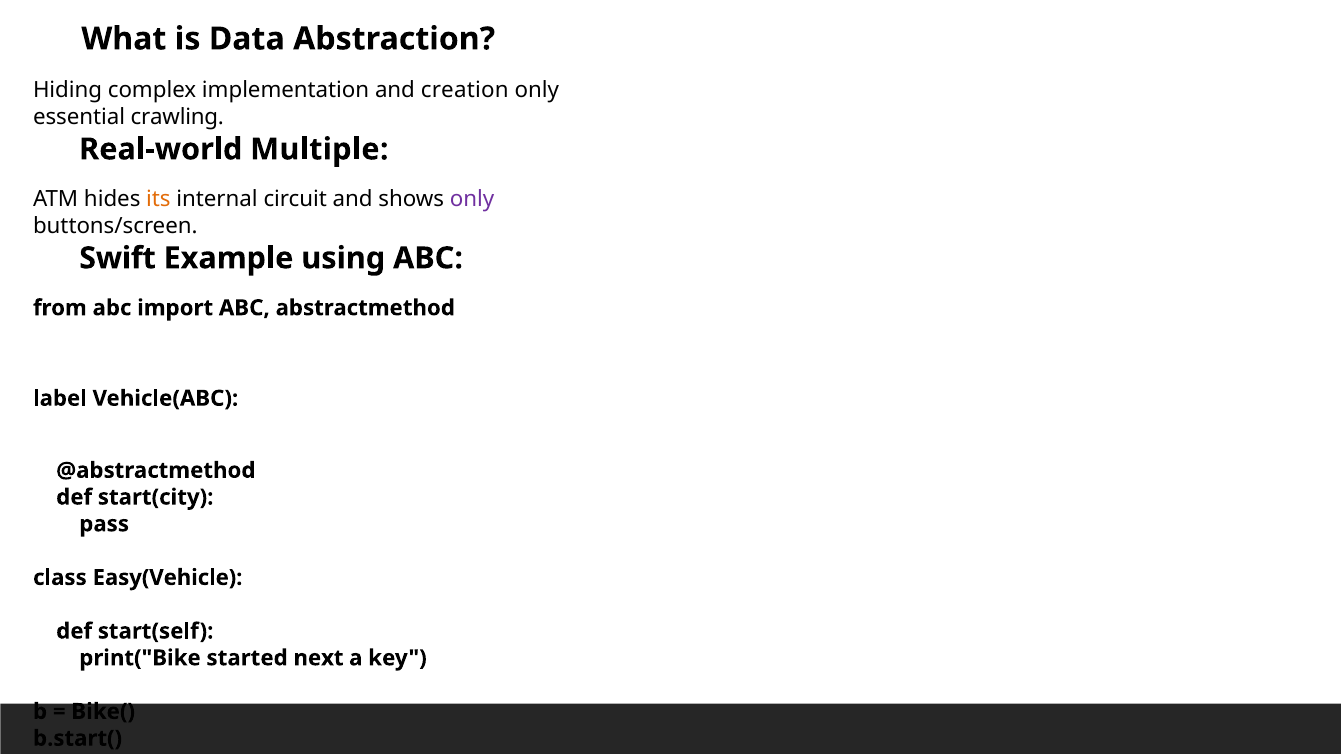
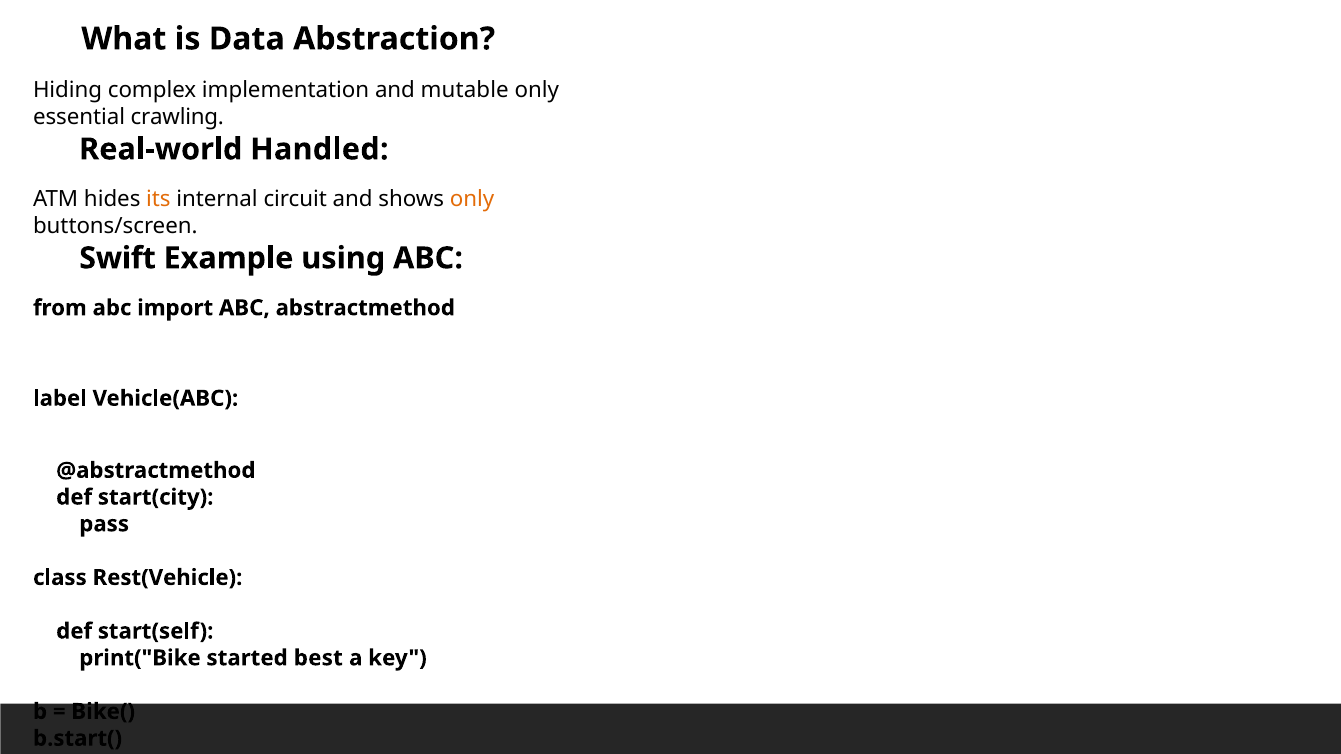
creation: creation -> mutable (465, 90)
Multiple: Multiple -> Handled (319, 149)
only colour: purple -> orange (472, 199)
Easy(Vehicle: Easy(Vehicle -> Rest(Vehicle (167, 578)
next: next -> best (318, 658)
